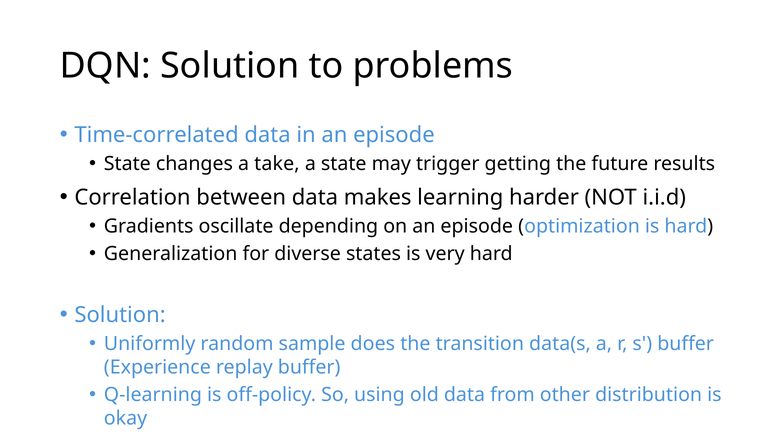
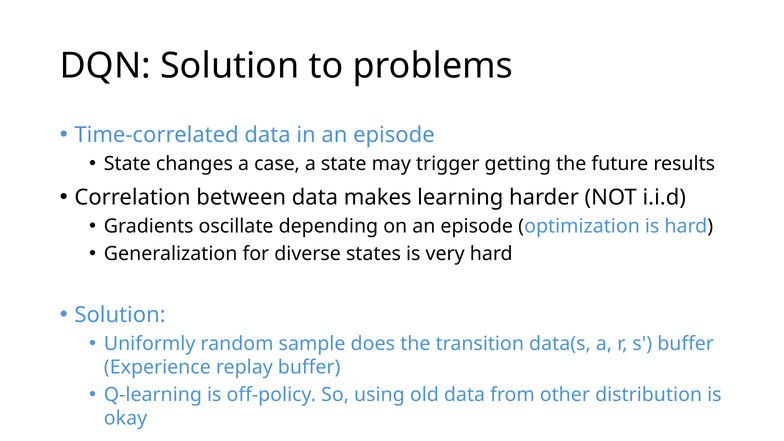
take: take -> case (277, 164)
